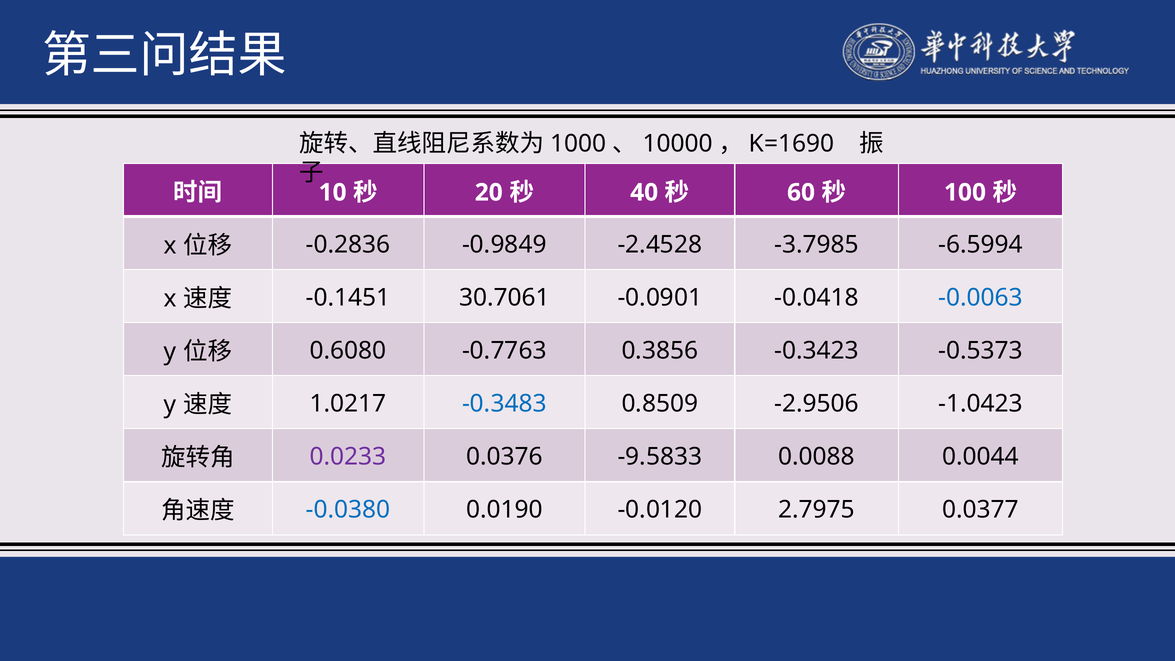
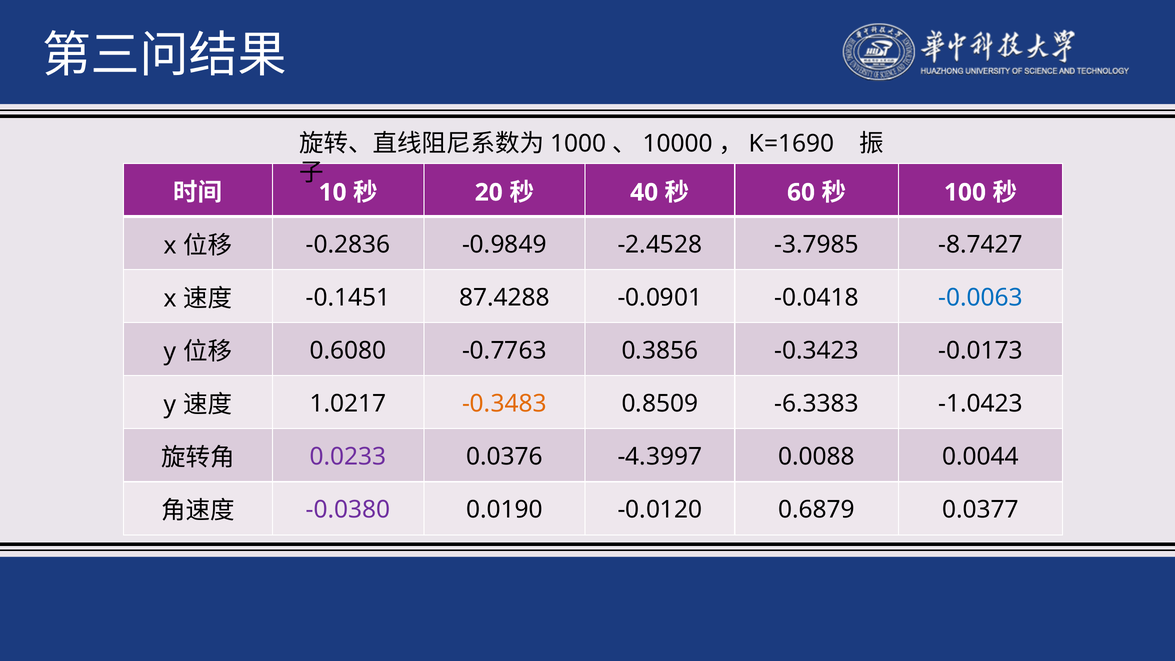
-6.5994: -6.5994 -> -8.7427 (981, 244)
30.7061: 30.7061 -> 87.4288 (504, 298)
-0.5373: -0.5373 -> -0.0173 (981, 351)
-0.3483 colour: blue -> orange (504, 404)
-2.9506: -2.9506 -> -6.3383 (817, 404)
-9.5833: -9.5833 -> -4.3997 (660, 457)
-0.0380 colour: blue -> purple (348, 510)
2.7975: 2.7975 -> 0.6879 (817, 510)
